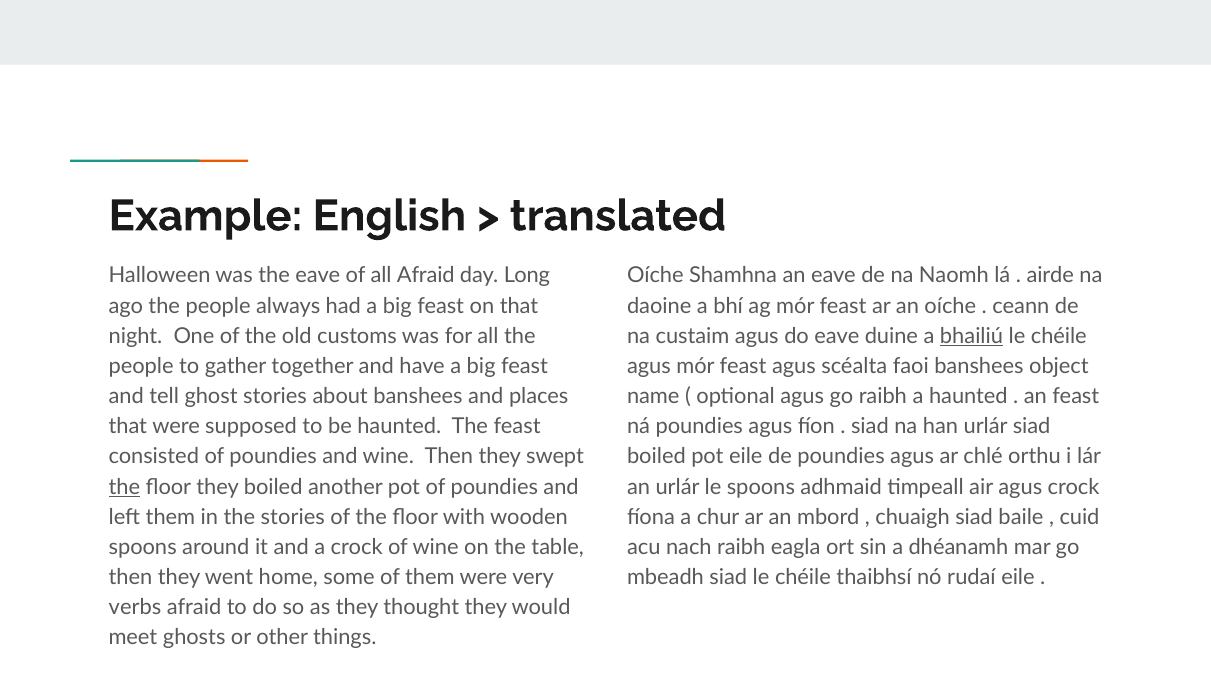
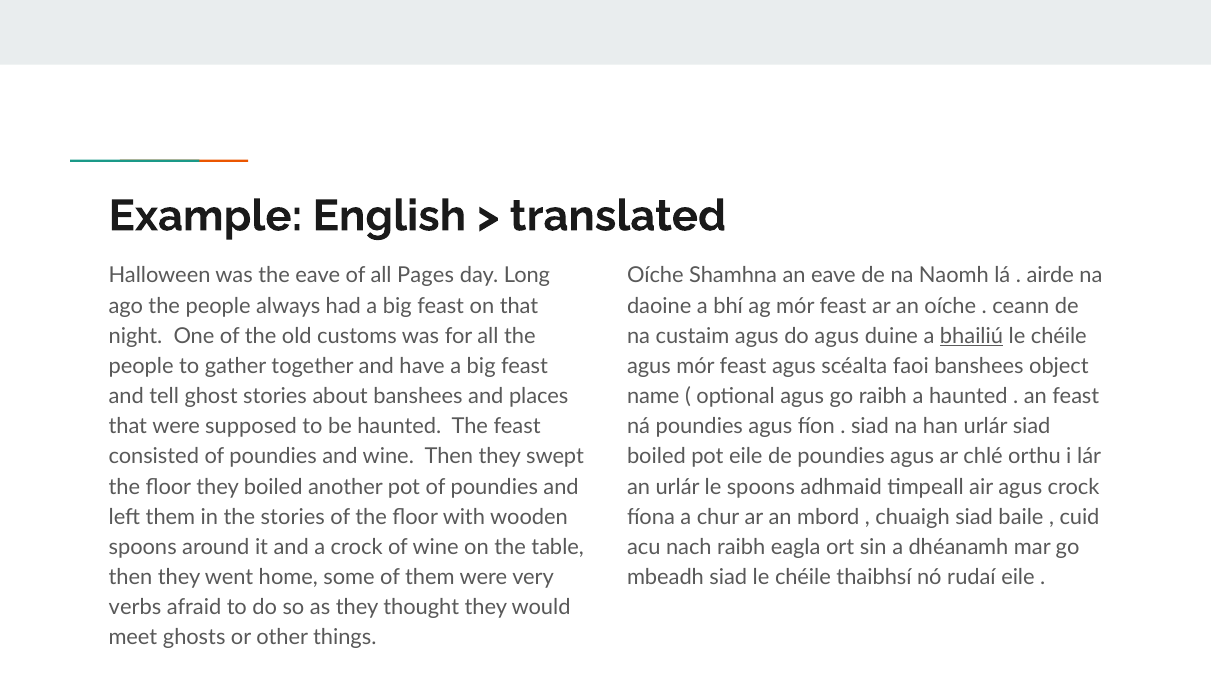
all Afraid: Afraid -> Pages (426, 276)
do eave: eave -> agus (837, 336)
the underline: present -> none (124, 487)
